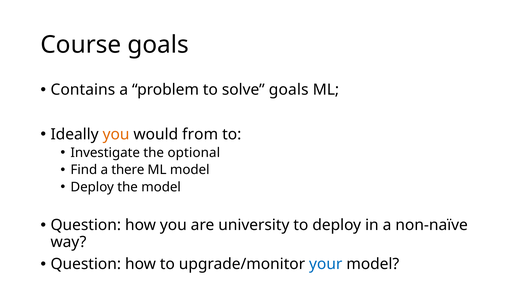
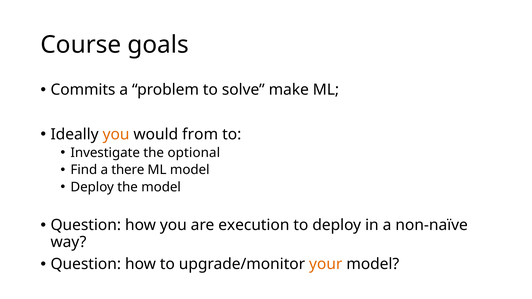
Contains: Contains -> Commits (83, 90)
solve goals: goals -> make (289, 90)
university: university -> execution (254, 225)
your colour: blue -> orange (326, 264)
